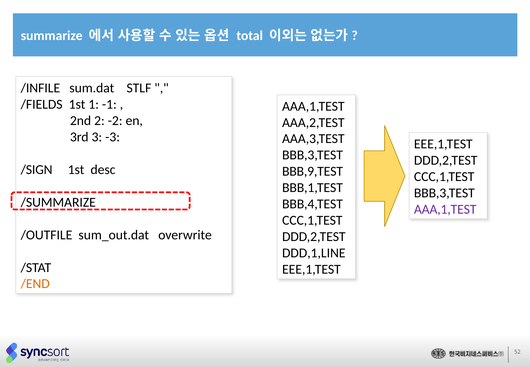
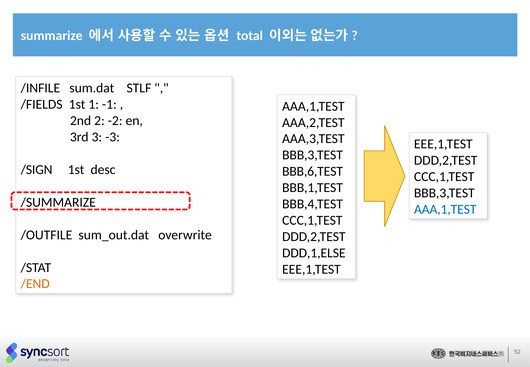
BBB,9,TEST: BBB,9,TEST -> BBB,6,TEST (313, 171)
AAA,1,TEST colour: purple -> blue (445, 209)
DDD,1,LINE: DDD,1,LINE -> DDD,1,ELSE (314, 253)
